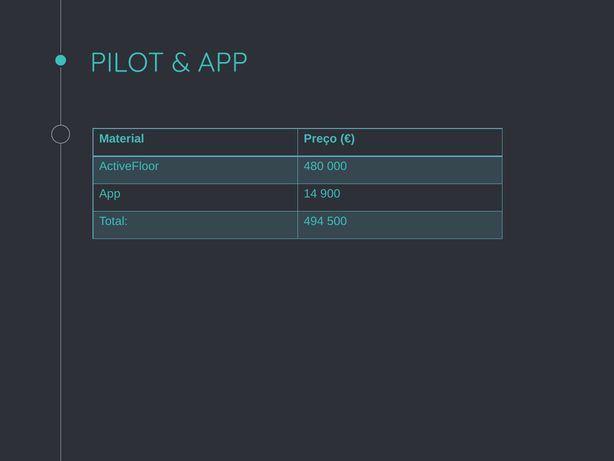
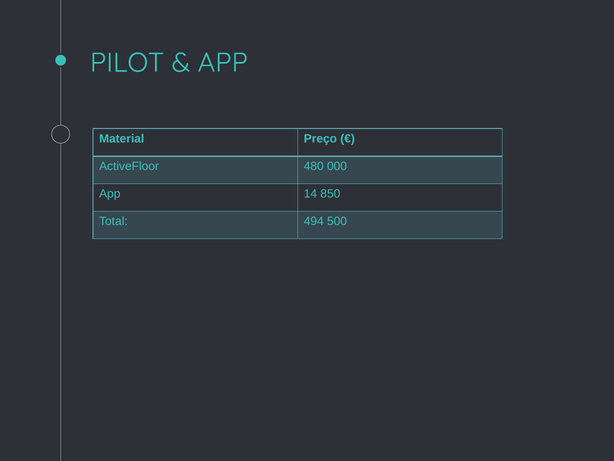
900: 900 -> 850 (330, 194)
